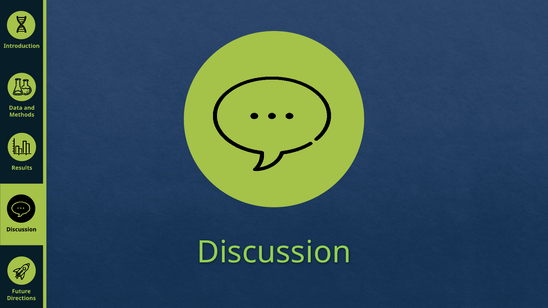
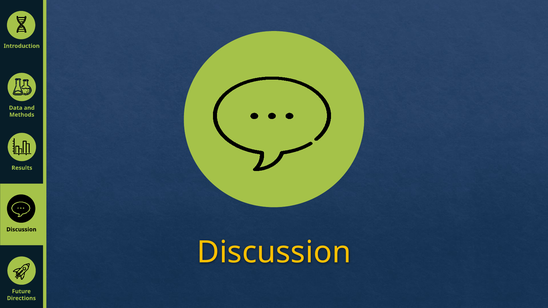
Discussion colour: light green -> yellow (274, 253)
